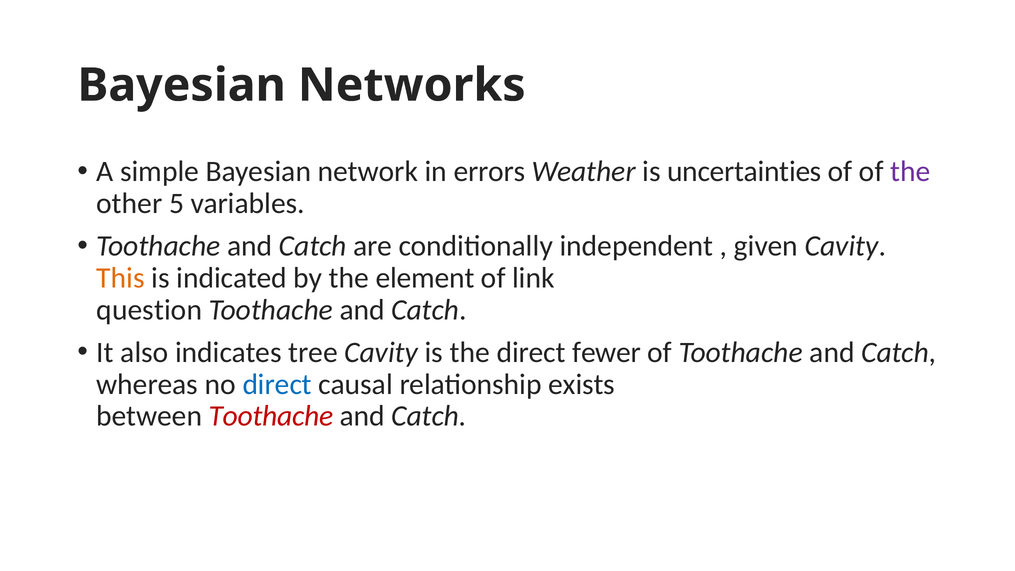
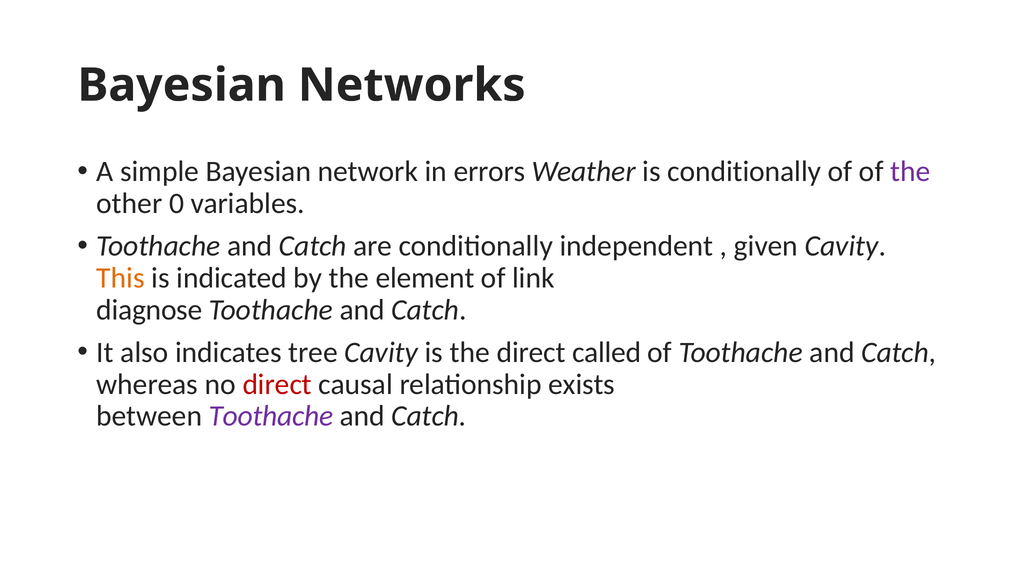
is uncertainties: uncertainties -> conditionally (744, 172)
5: 5 -> 0 (177, 203)
question: question -> diagnose (149, 310)
fewer: fewer -> called (607, 352)
direct colour: blue -> red (277, 384)
Toothache colour: red -> purple (271, 416)
